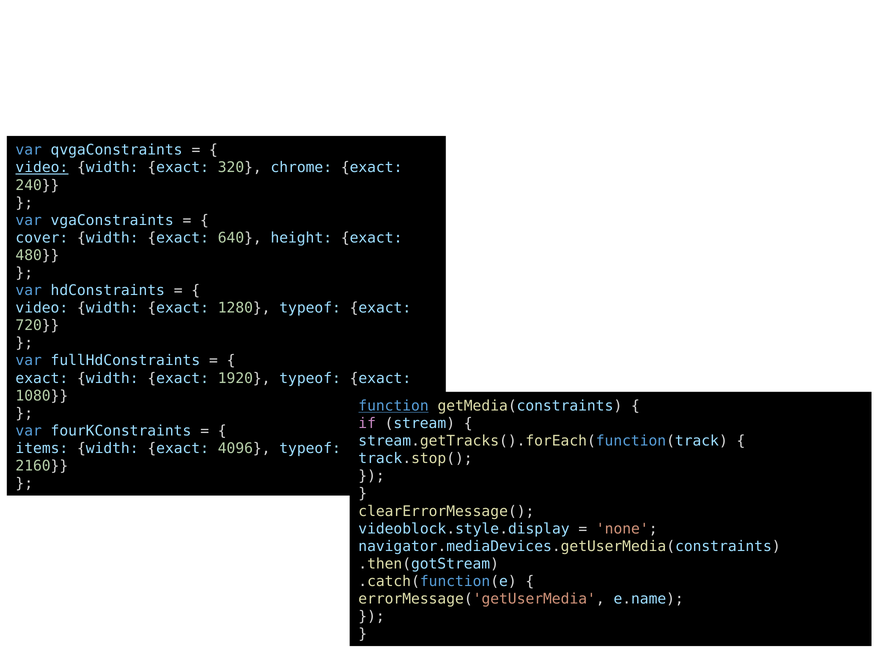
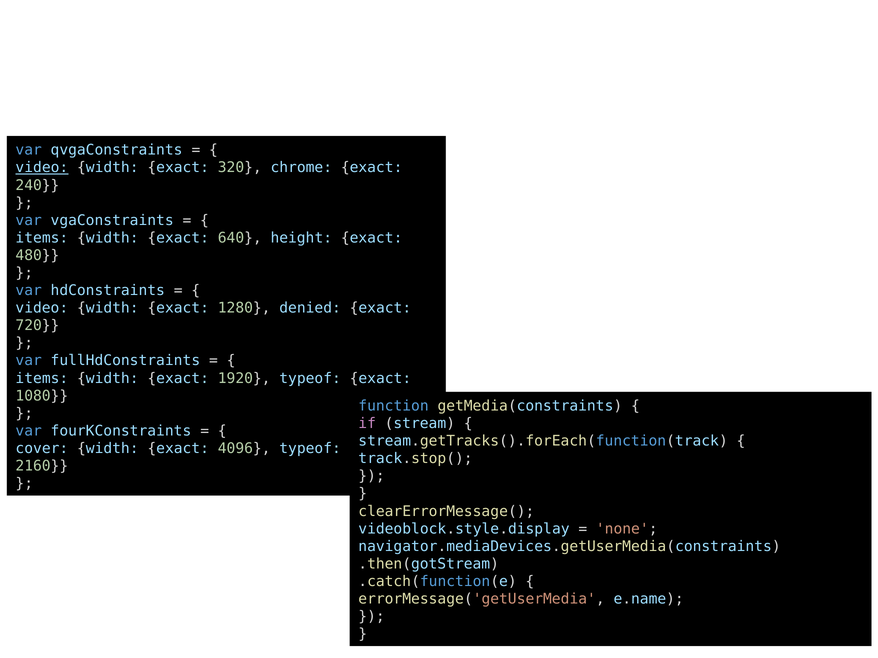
cover: cover -> items (42, 238)
1280 typeof: typeof -> denied (310, 308)
exact: exact -> items (42, 378)
function underline: present -> none (394, 406)
items: items -> cover (42, 449)
